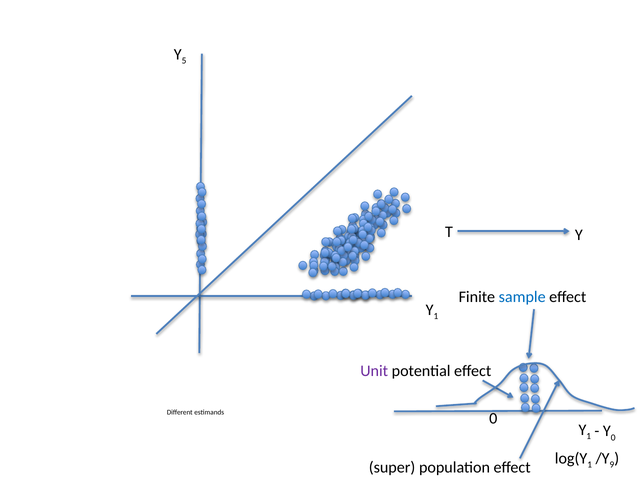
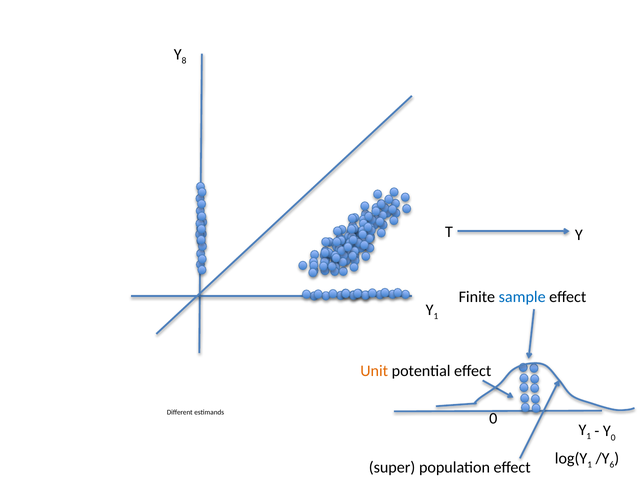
5: 5 -> 8 (184, 61)
Unit colour: purple -> orange (374, 371)
9: 9 -> 6 (612, 465)
